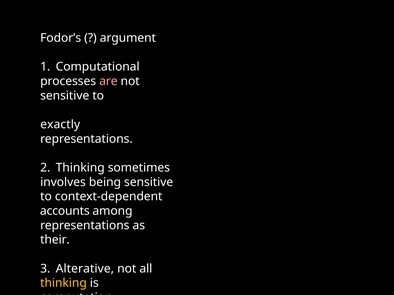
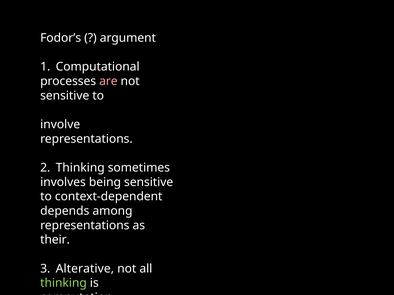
exactly: exactly -> involve (60, 125)
accounts: accounts -> depends (65, 211)
thinking colour: yellow -> light green (63, 283)
